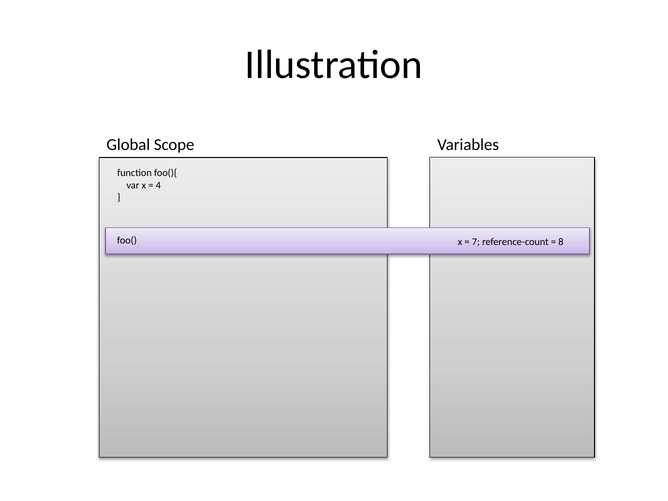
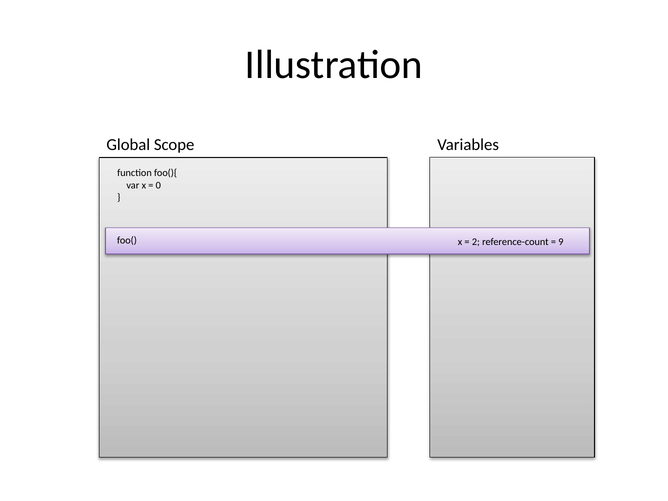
4: 4 -> 0 (158, 185)
7: 7 -> 2 (476, 242)
8: 8 -> 9 (561, 242)
